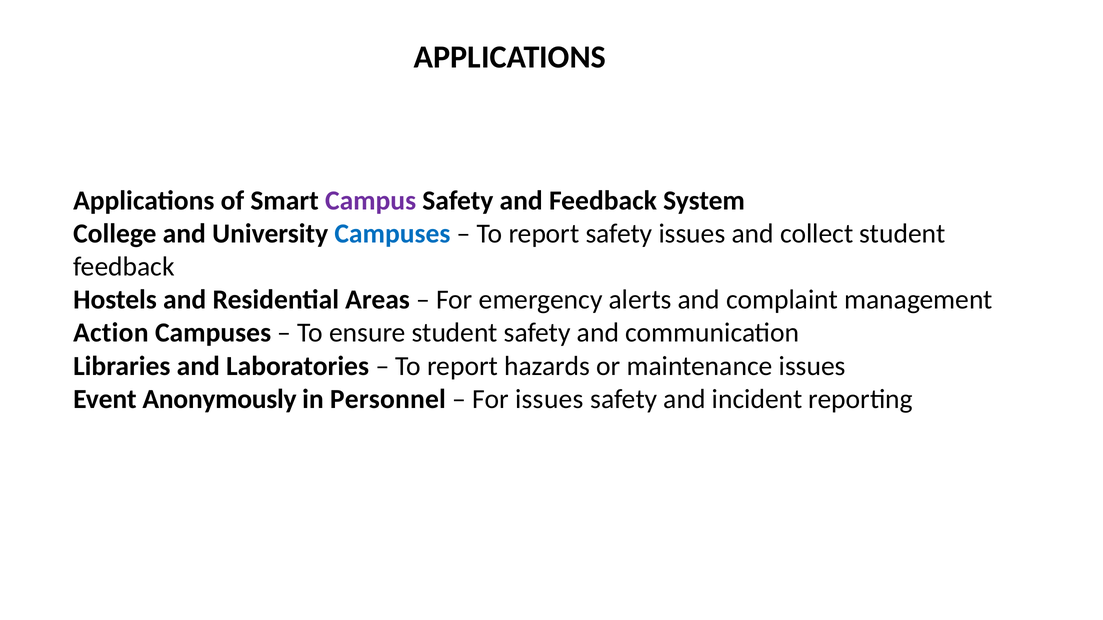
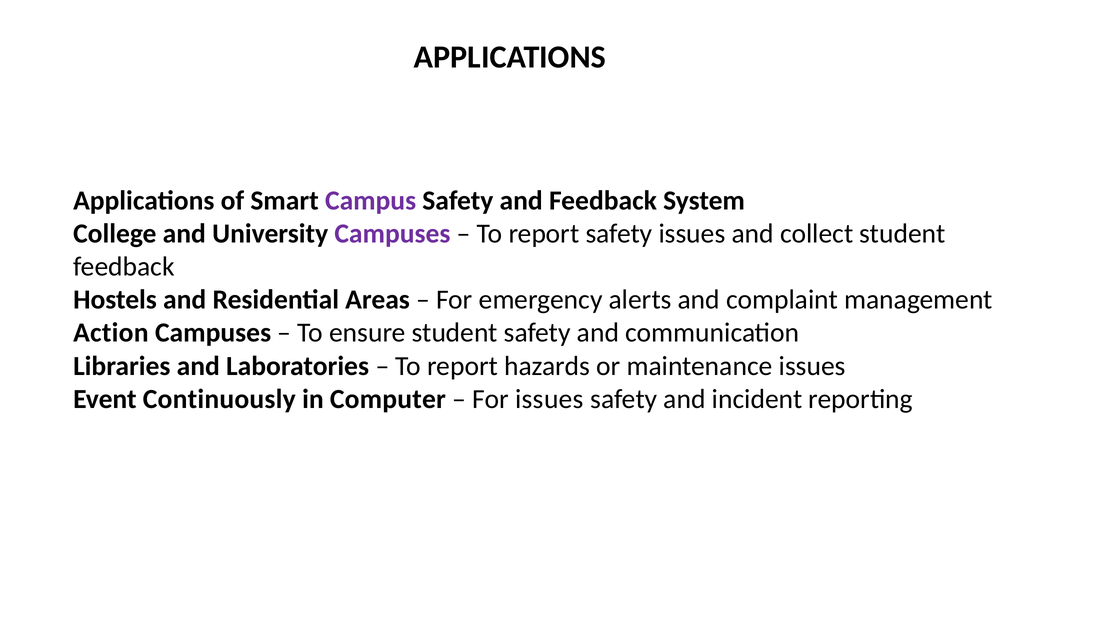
Campuses colour: blue -> purple (392, 234)
Anonymously: Anonymously -> Continuously (219, 399)
Personnel: Personnel -> Computer (388, 399)
